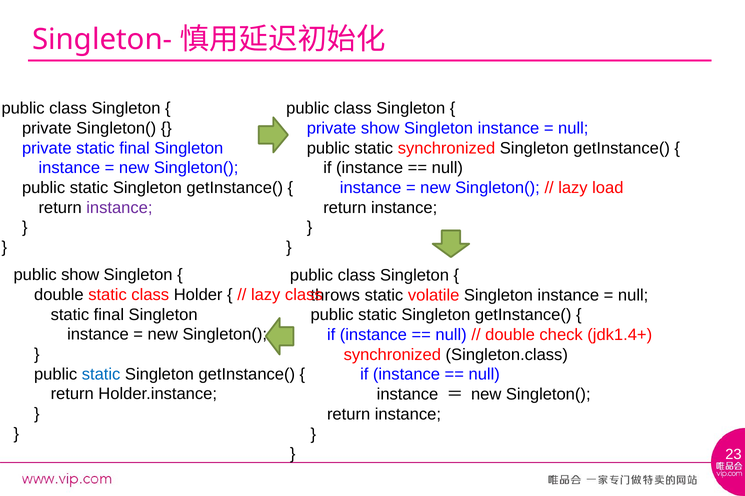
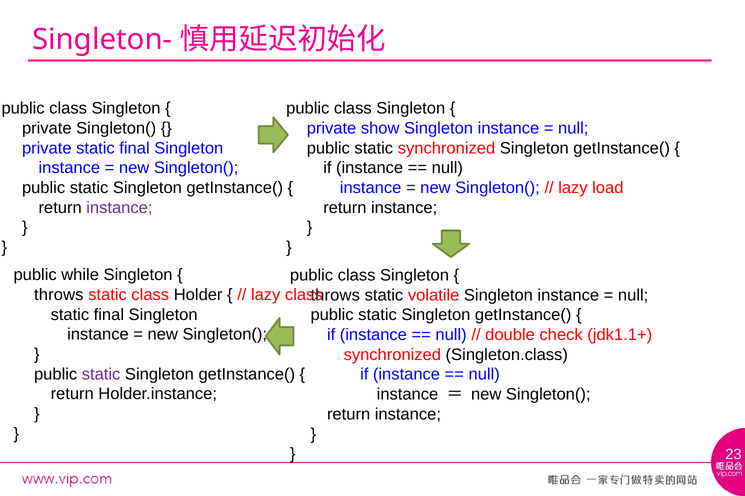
public show: show -> while (80, 275)
double: double -> throws (59, 295)
jdk1.4+: jdk1.4+ -> jdk1.1+ (620, 335)
static colour: blue -> purple (101, 375)
